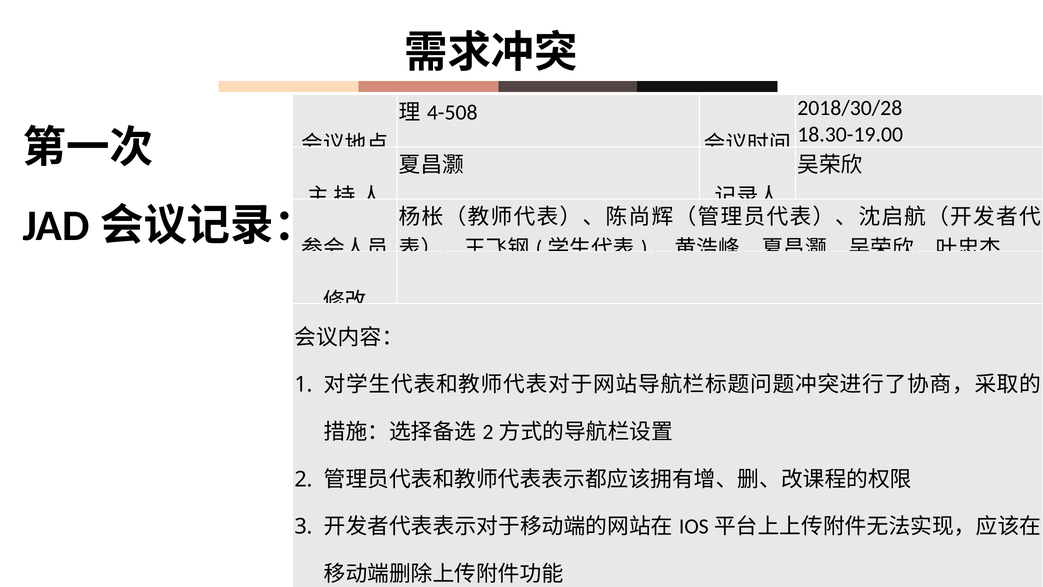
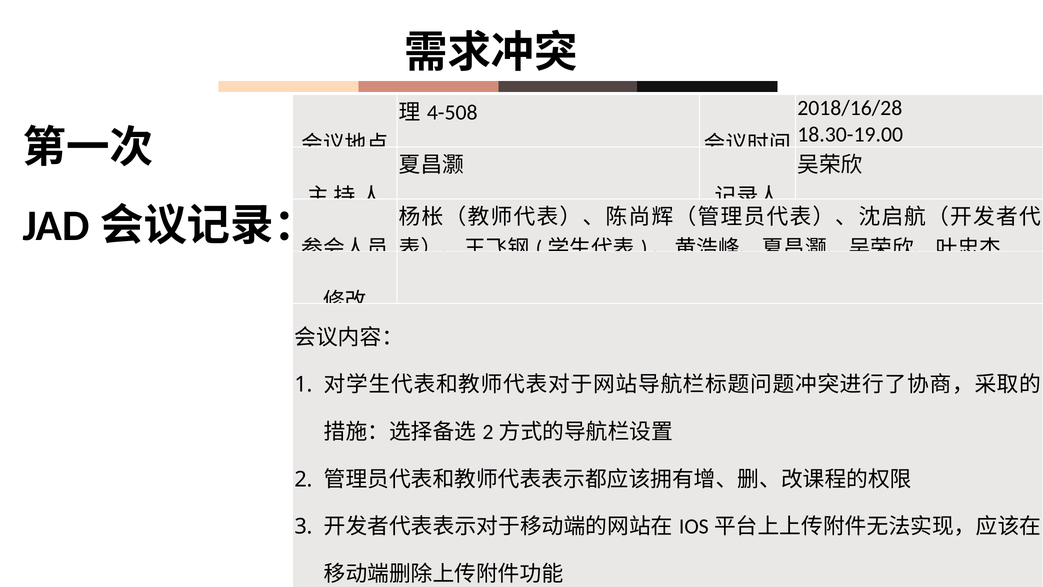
2018/30/28: 2018/30/28 -> 2018/16/28 (850, 108)
